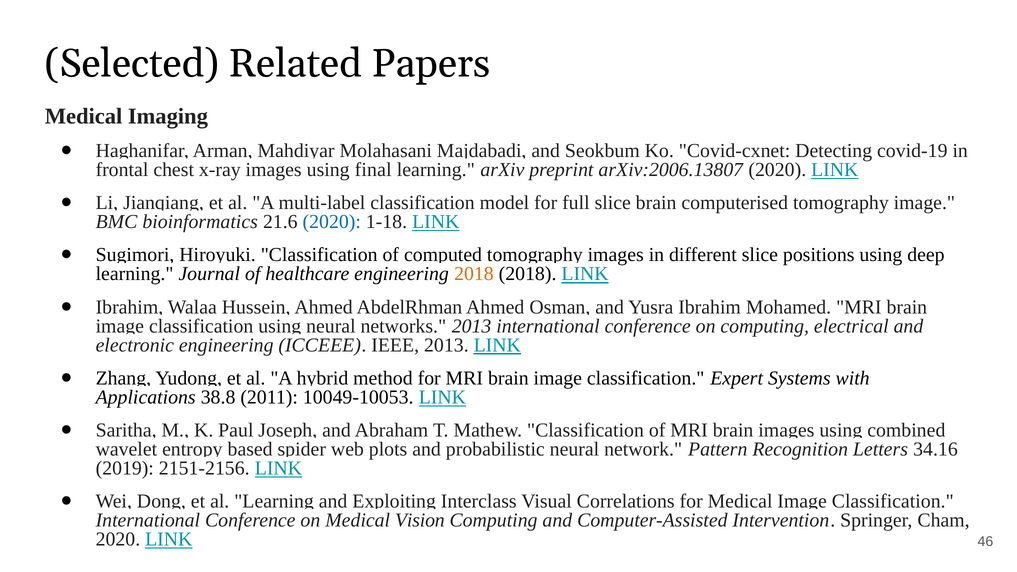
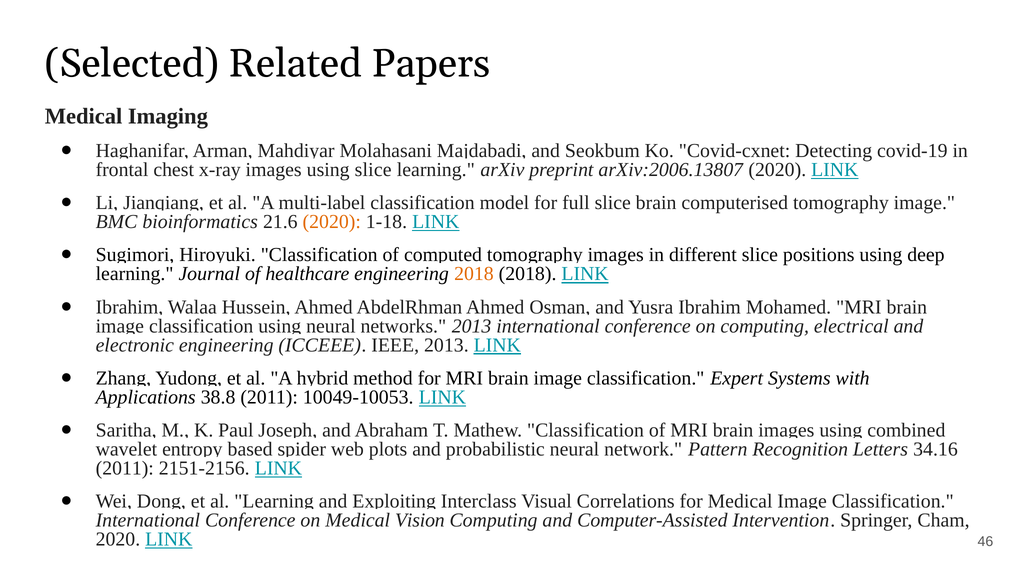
using final: final -> slice (373, 170)
2020 colour: blue -> orange (332, 222)
2019: 2019 -> 2011 (125, 468)
